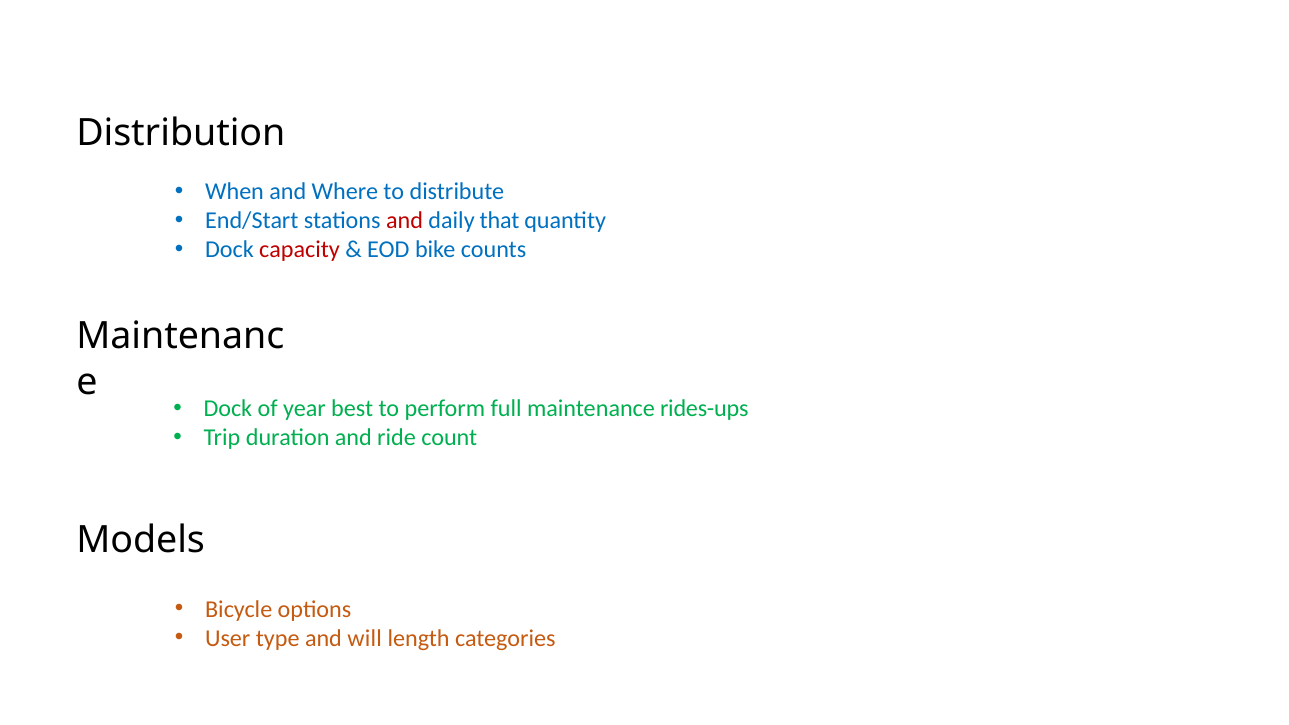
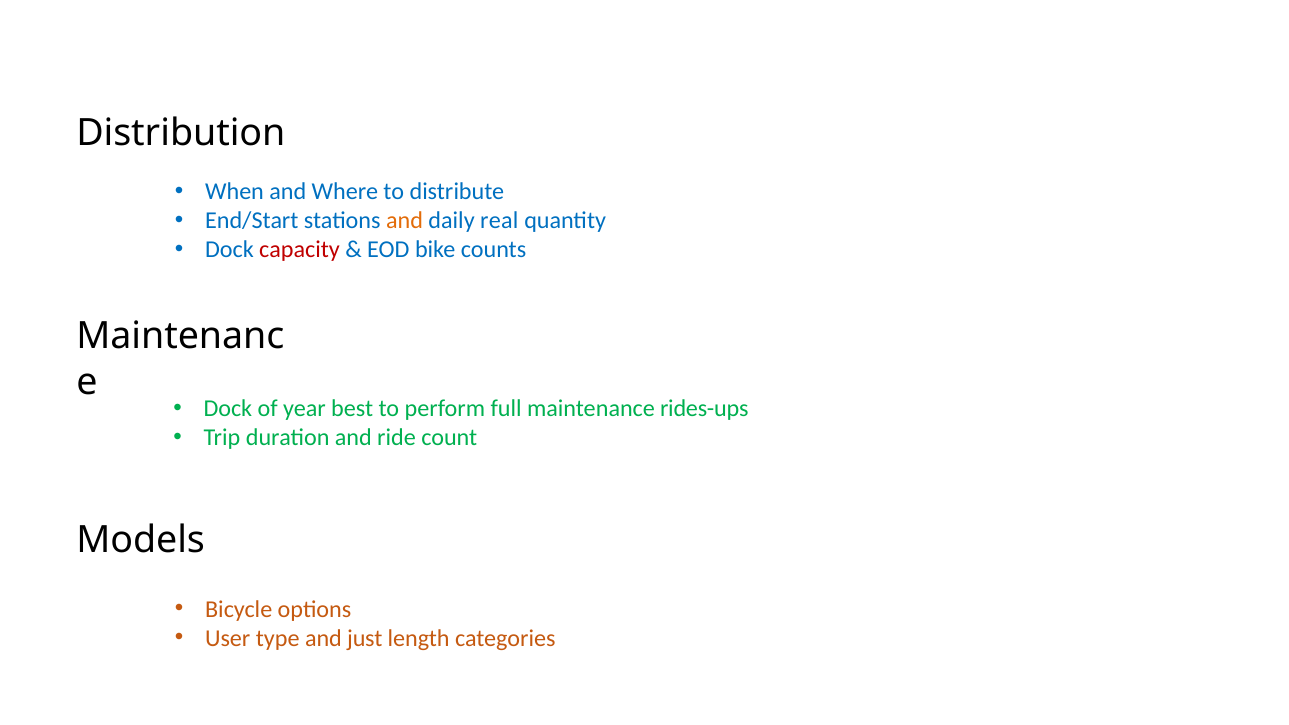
and colour: red -> orange (405, 220)
that: that -> real (499, 220)
will: will -> just (365, 638)
